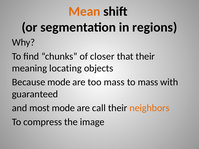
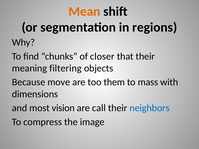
locating: locating -> filtering (65, 68)
Because mode: mode -> move (59, 82)
too mass: mass -> them (114, 82)
guaranteed: guaranteed -> dimensions (35, 94)
most mode: mode -> vision (63, 108)
neighbors colour: orange -> blue (150, 108)
